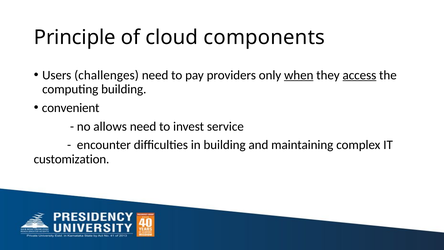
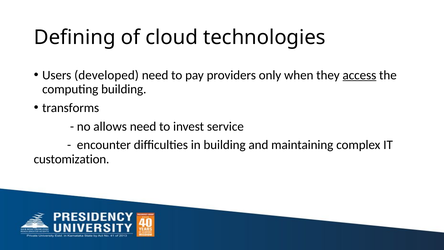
Principle: Principle -> Defining (75, 37)
components: components -> technologies (264, 37)
challenges: challenges -> developed (107, 75)
when underline: present -> none (299, 75)
convenient: convenient -> transforms (71, 108)
